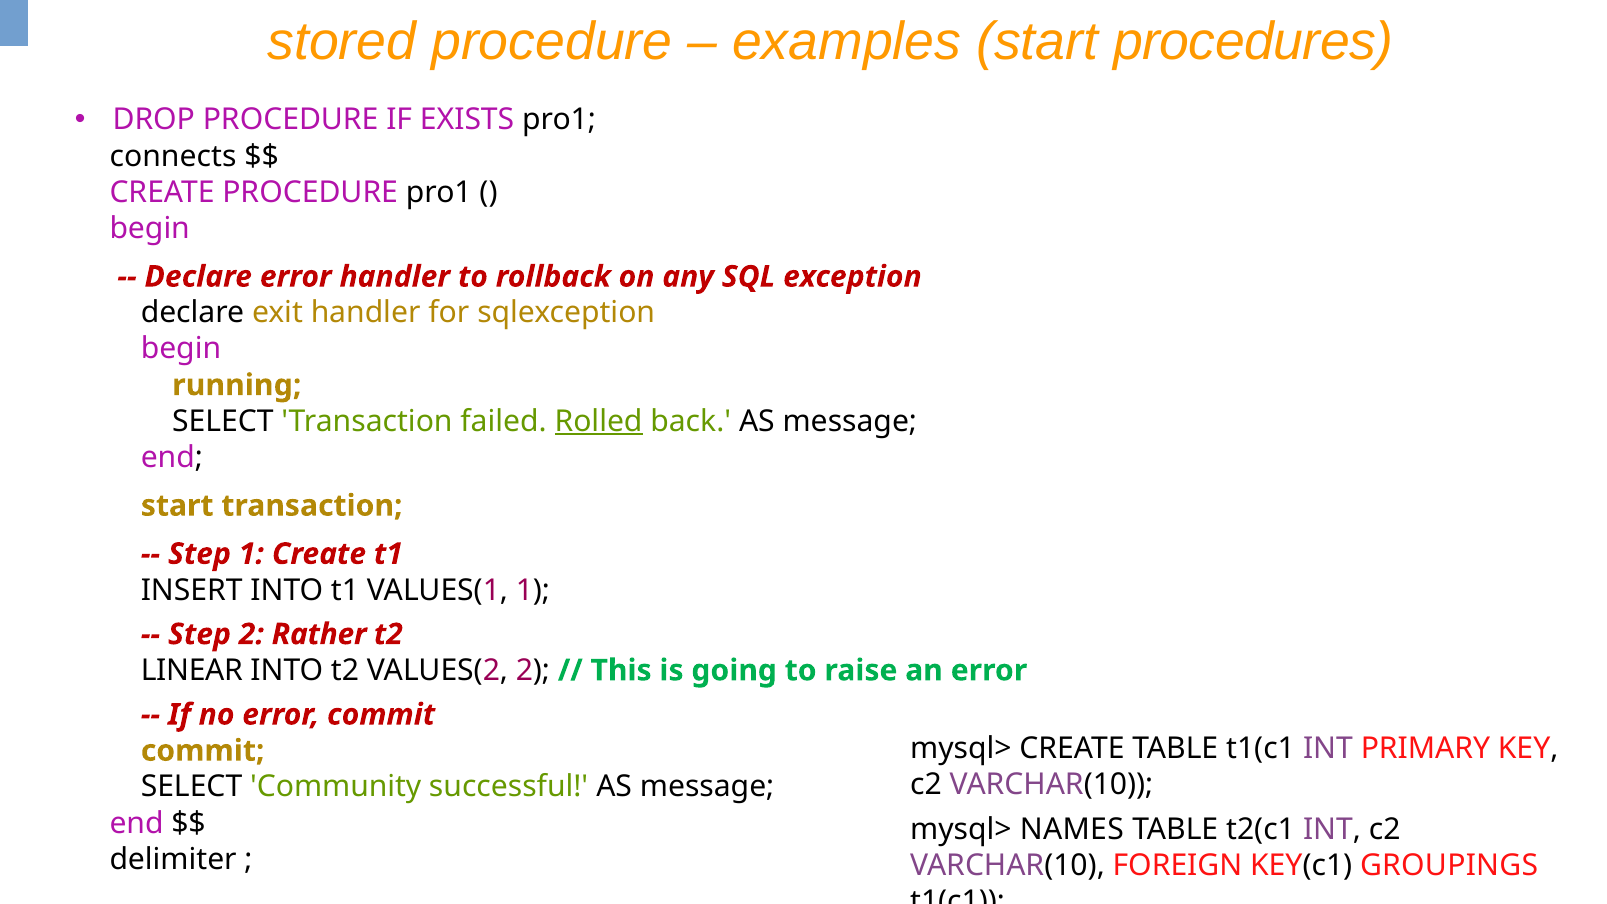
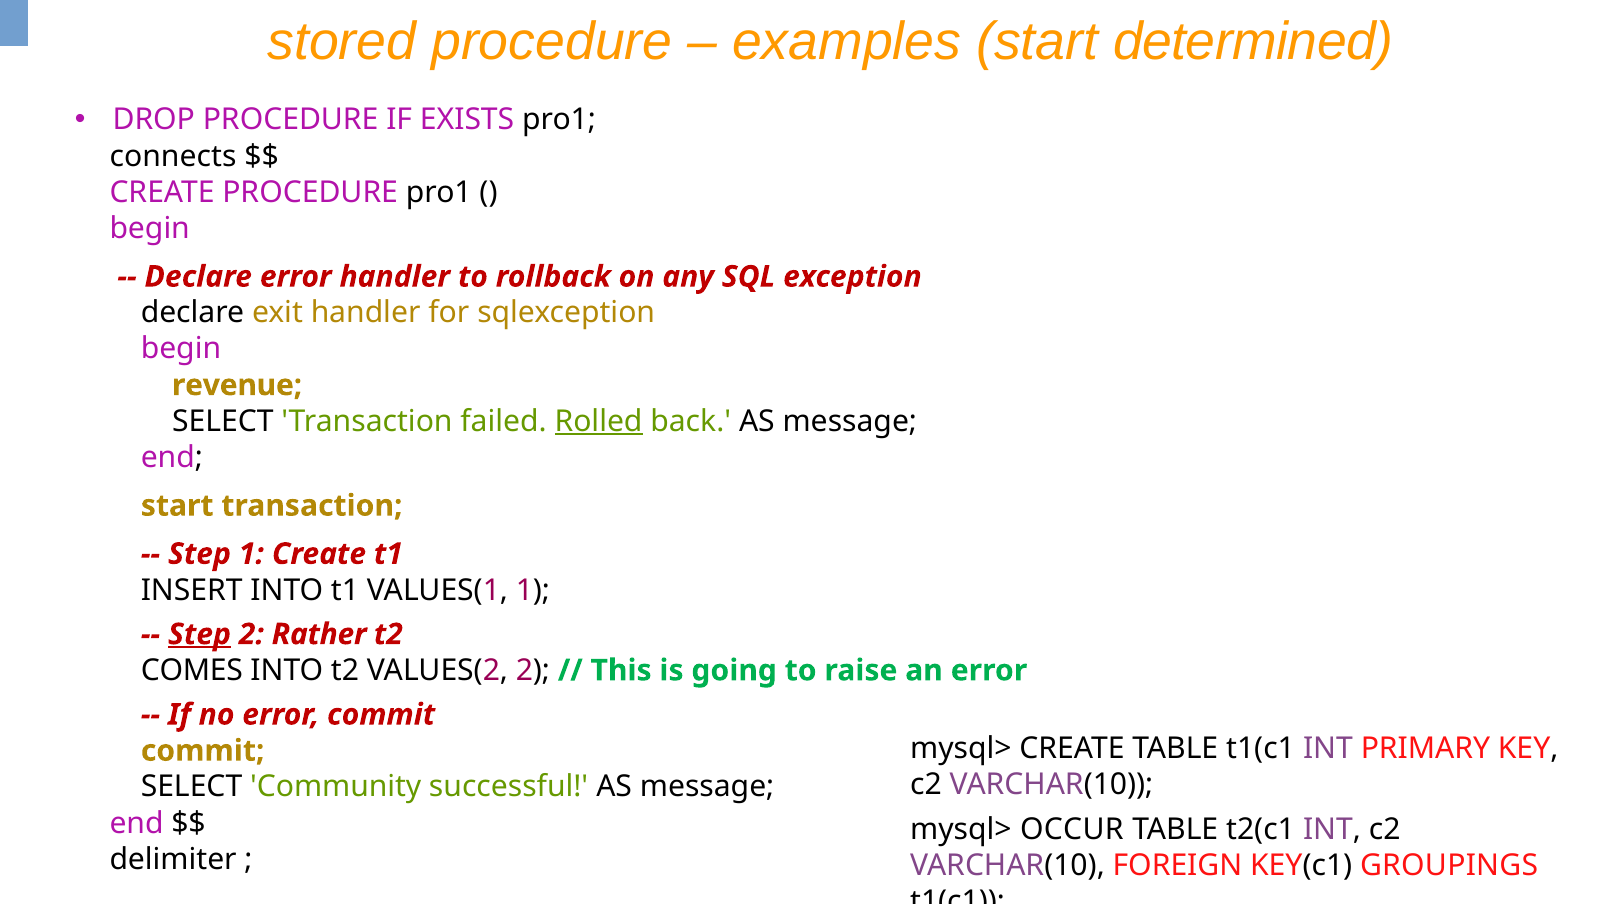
procedures: procedures -> determined (1253, 42)
running: running -> revenue (237, 385)
Step underline: none -> present (199, 634)
LINEAR: LINEAR -> COMES (192, 670)
NAMES: NAMES -> OCCUR (1072, 829)
